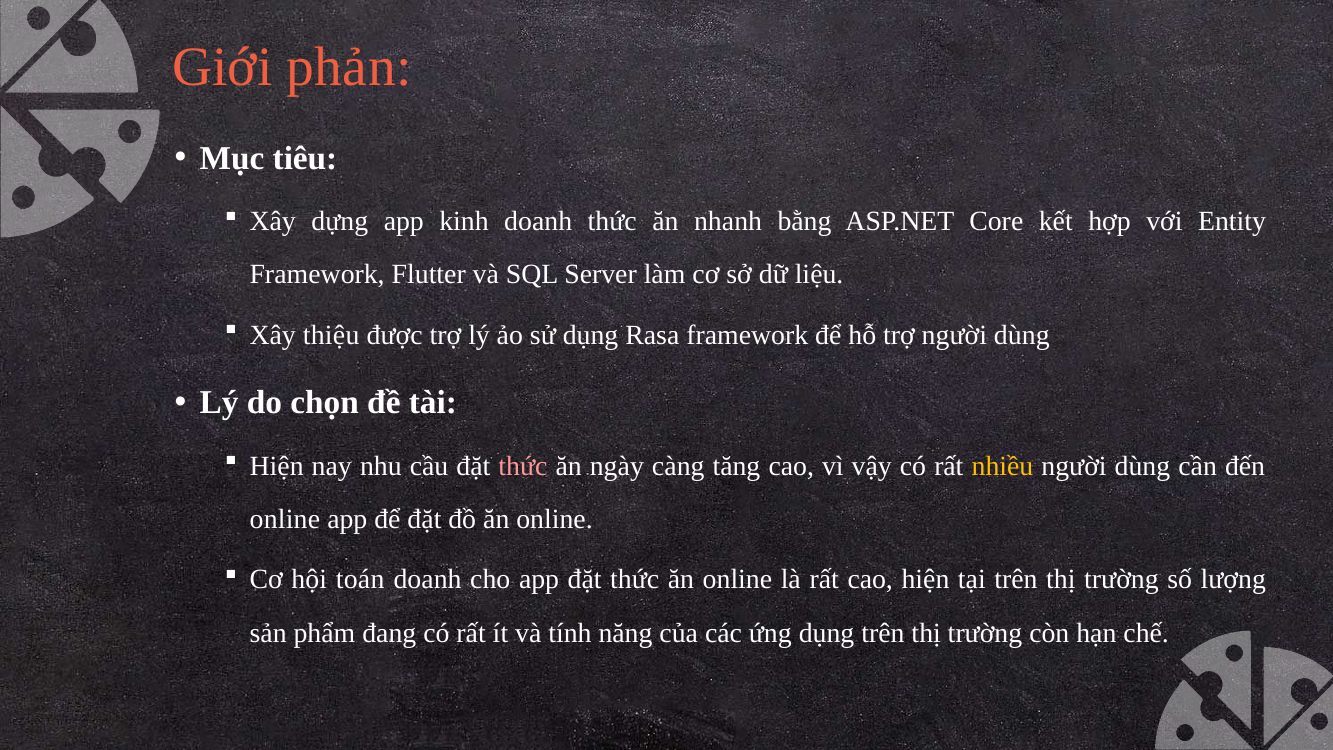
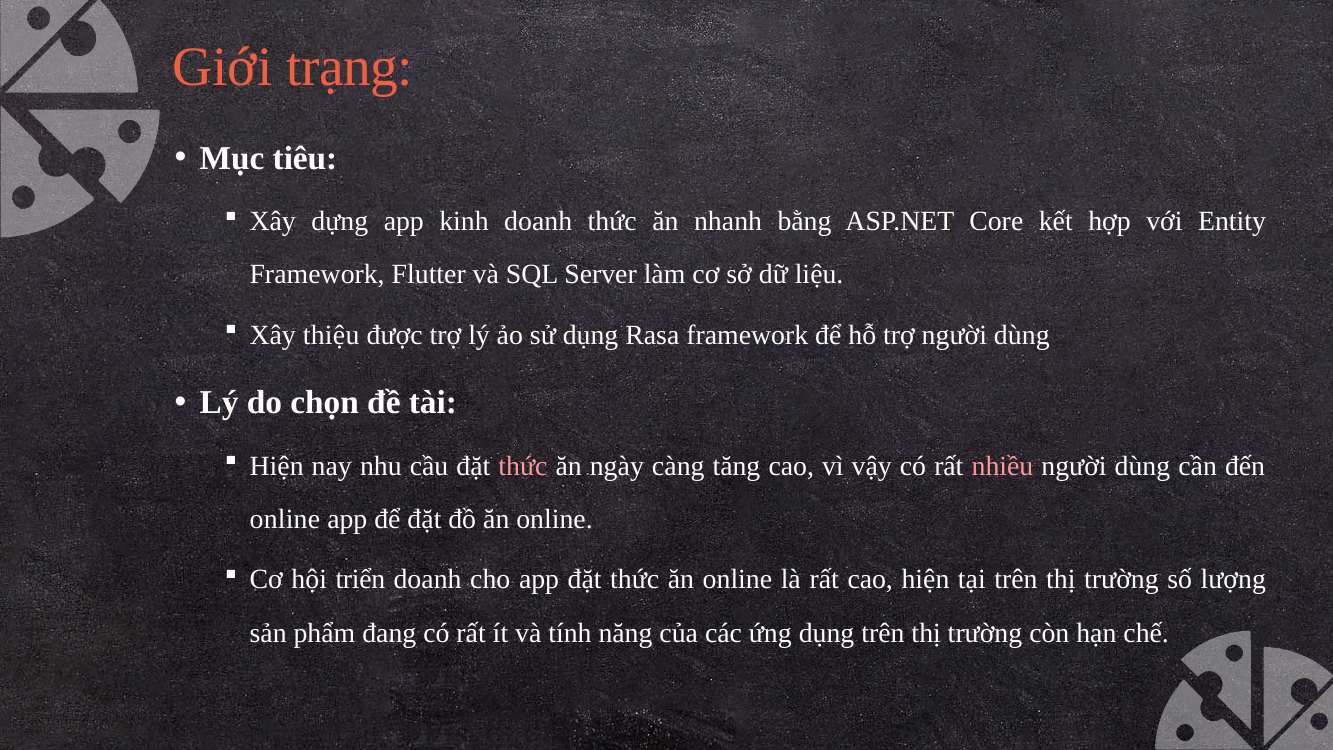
phản: phản -> trạng (350, 67)
nhiều colour: yellow -> pink (1002, 466)
toán: toán -> triển (360, 580)
